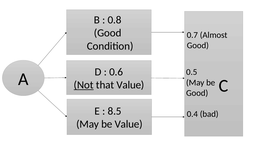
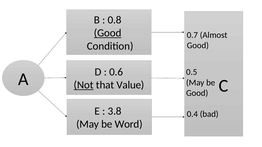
Good underline: none -> present (108, 33)
8.5: 8.5 -> 3.8 (115, 111)
be Value: Value -> Word (129, 125)
